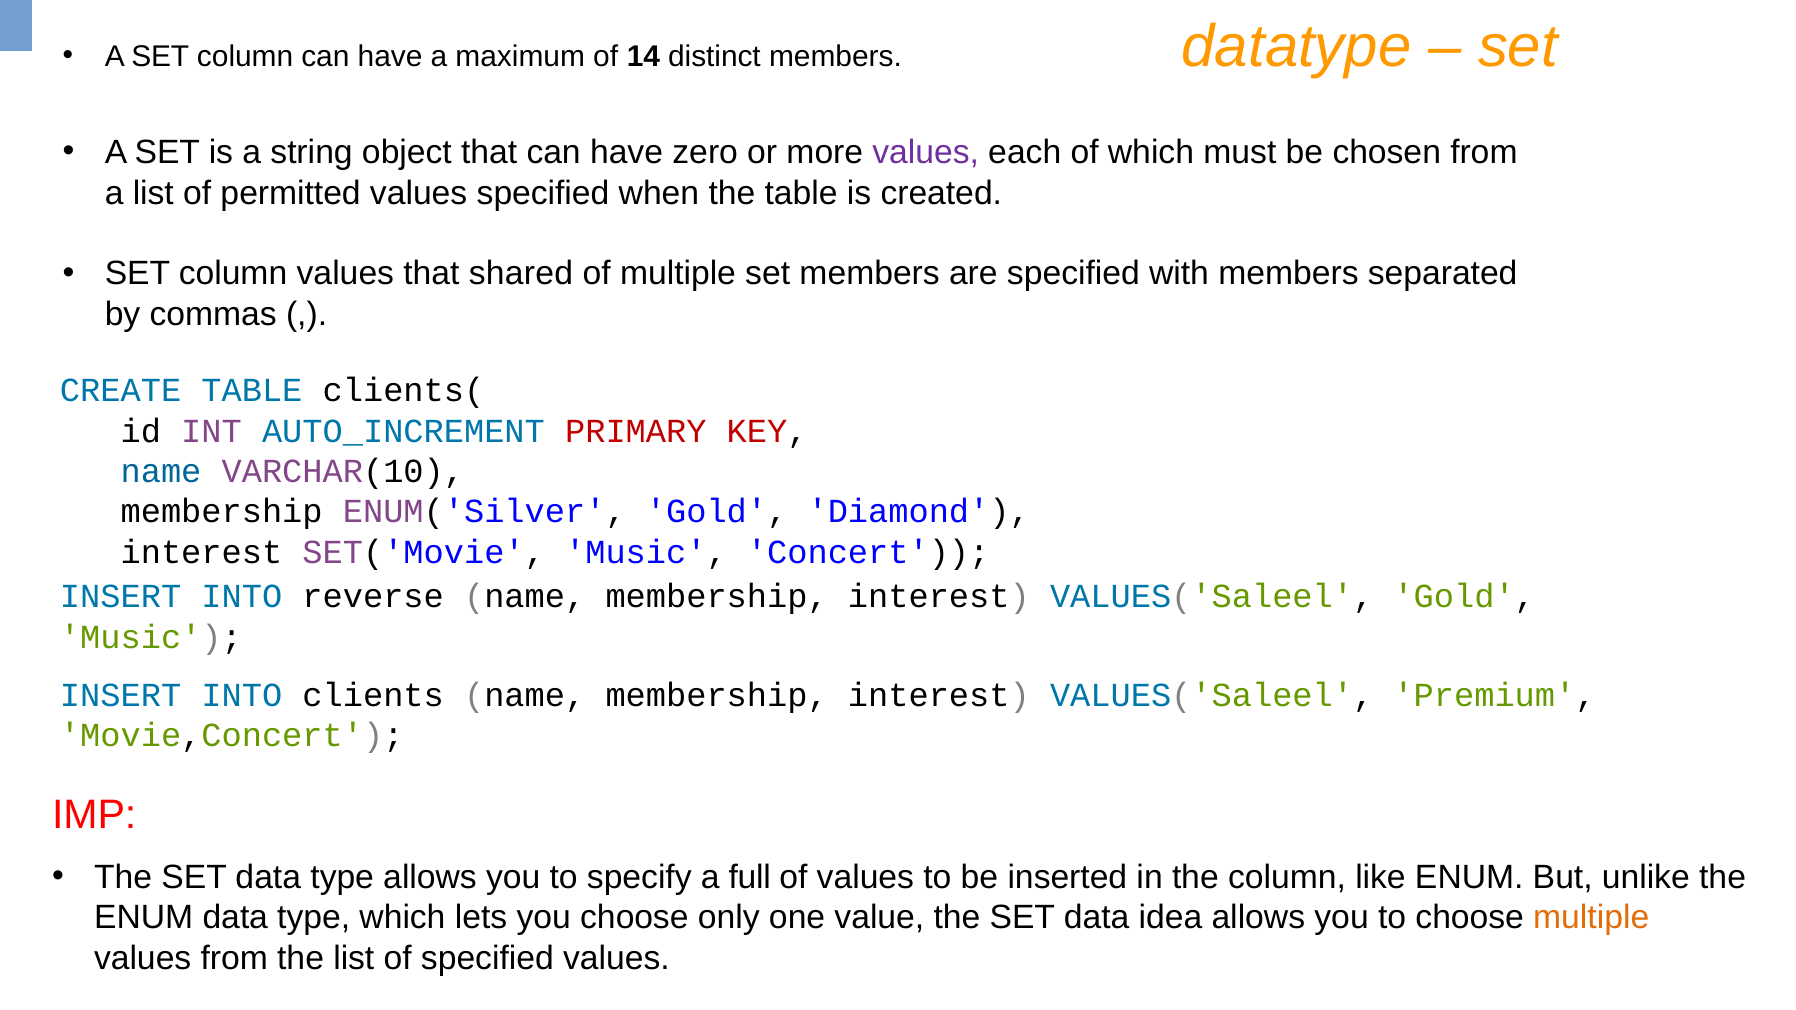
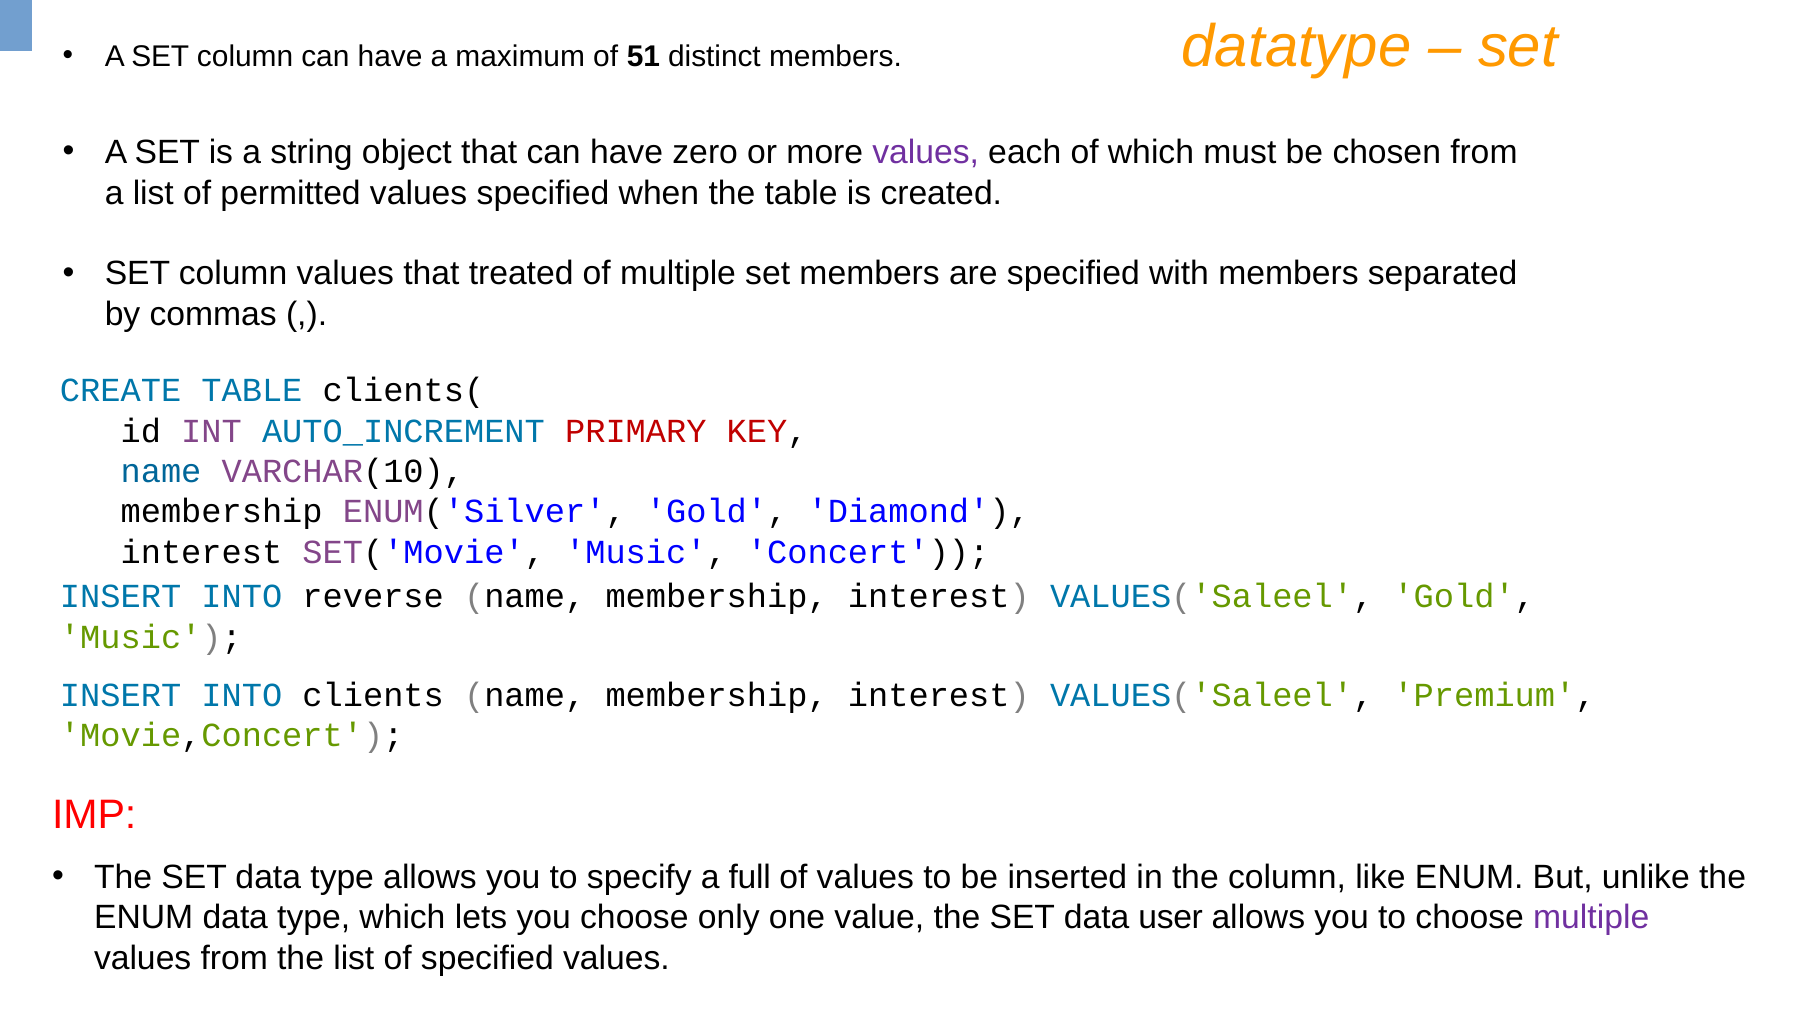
14: 14 -> 51 (644, 57)
shared: shared -> treated (521, 274)
idea: idea -> user (1171, 918)
multiple colour: orange -> purple (1591, 918)
